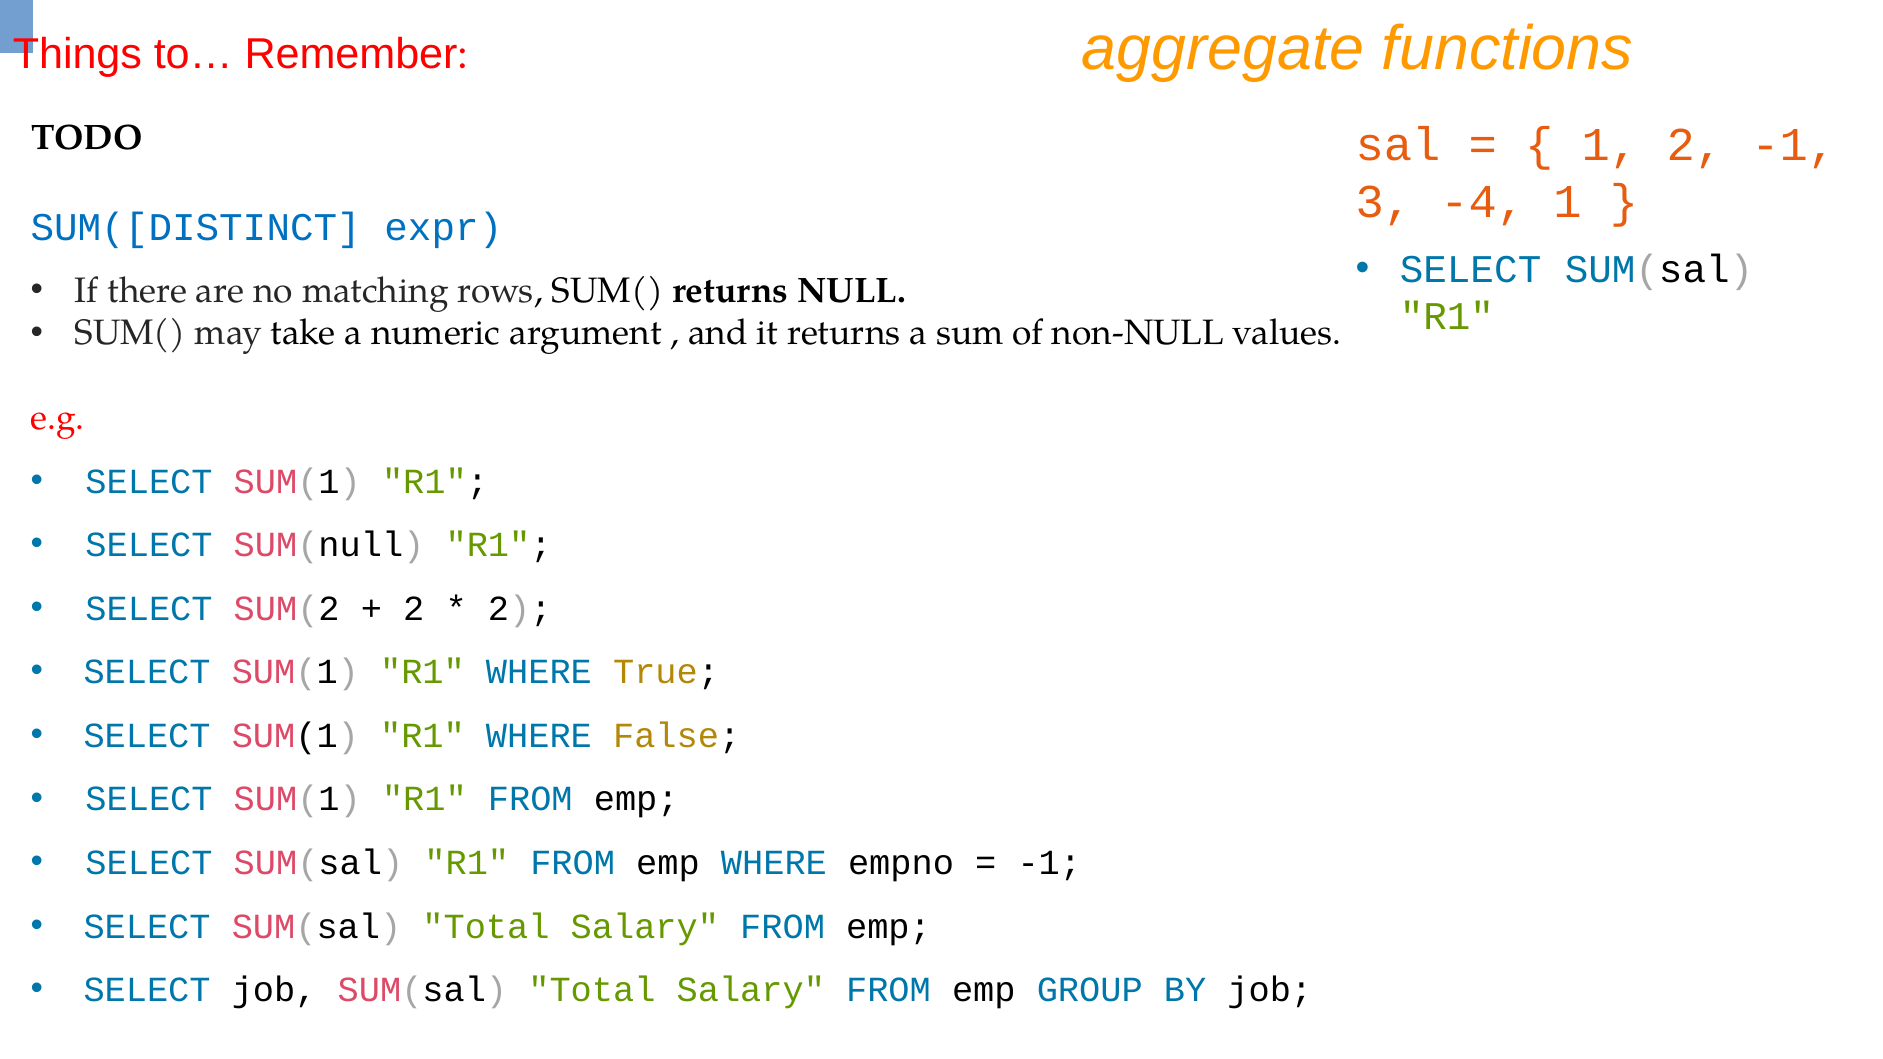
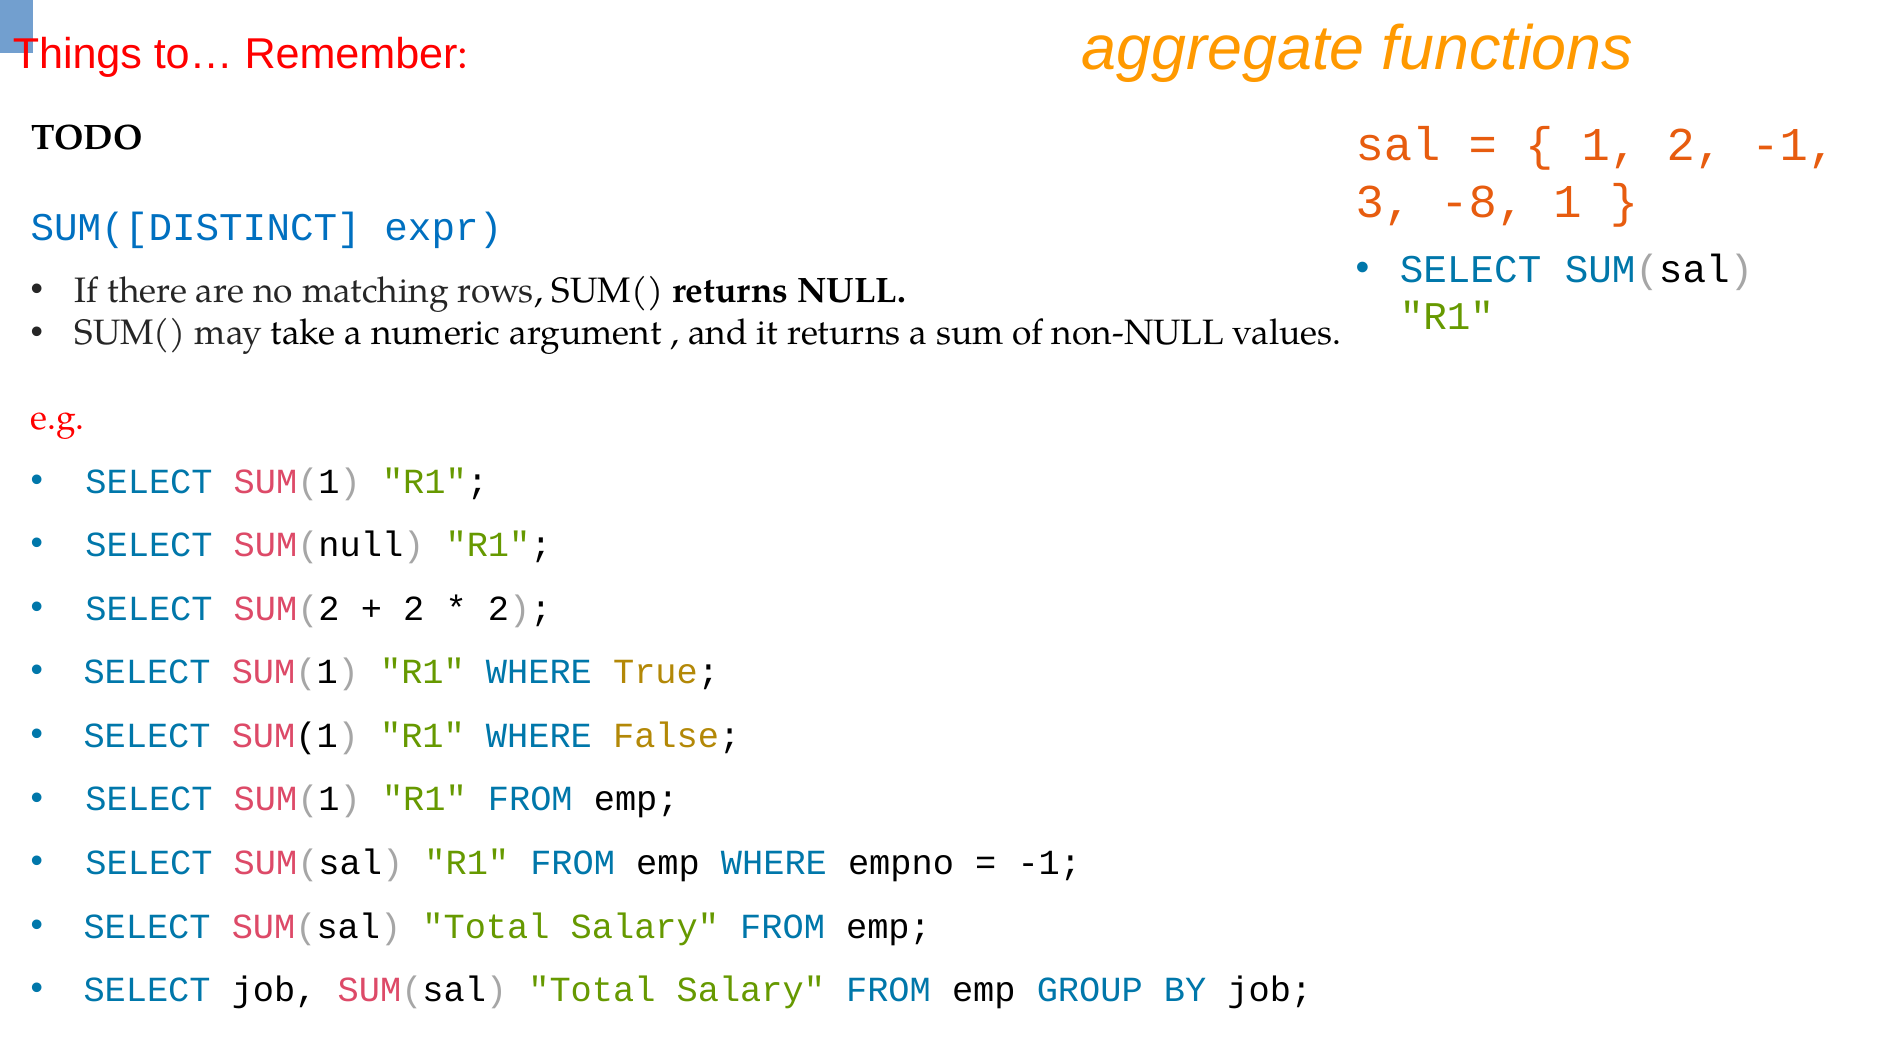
-4: -4 -> -8 (1483, 202)
